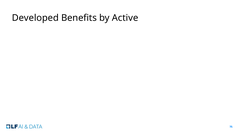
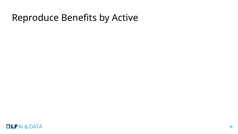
Developed: Developed -> Reproduce (35, 18)
